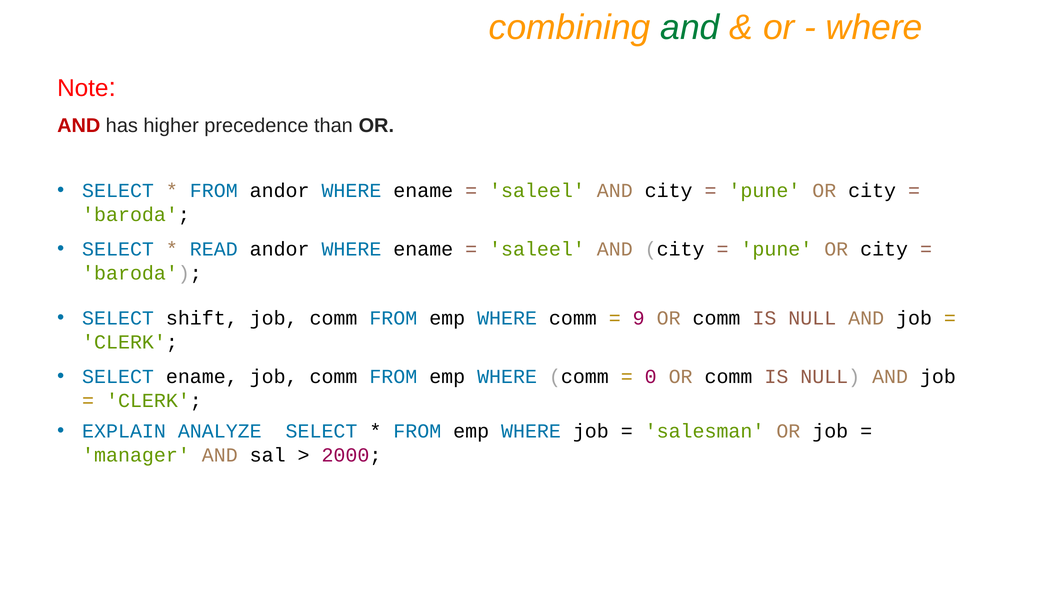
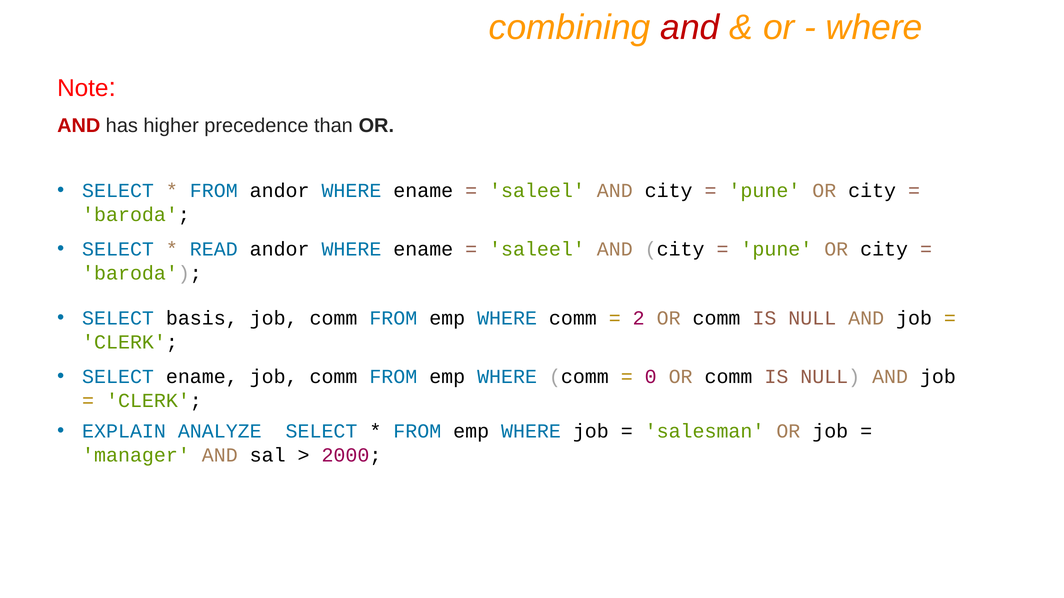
and colour: green -> red (690, 28)
shift: shift -> basis (202, 318)
9: 9 -> 2 (639, 318)
